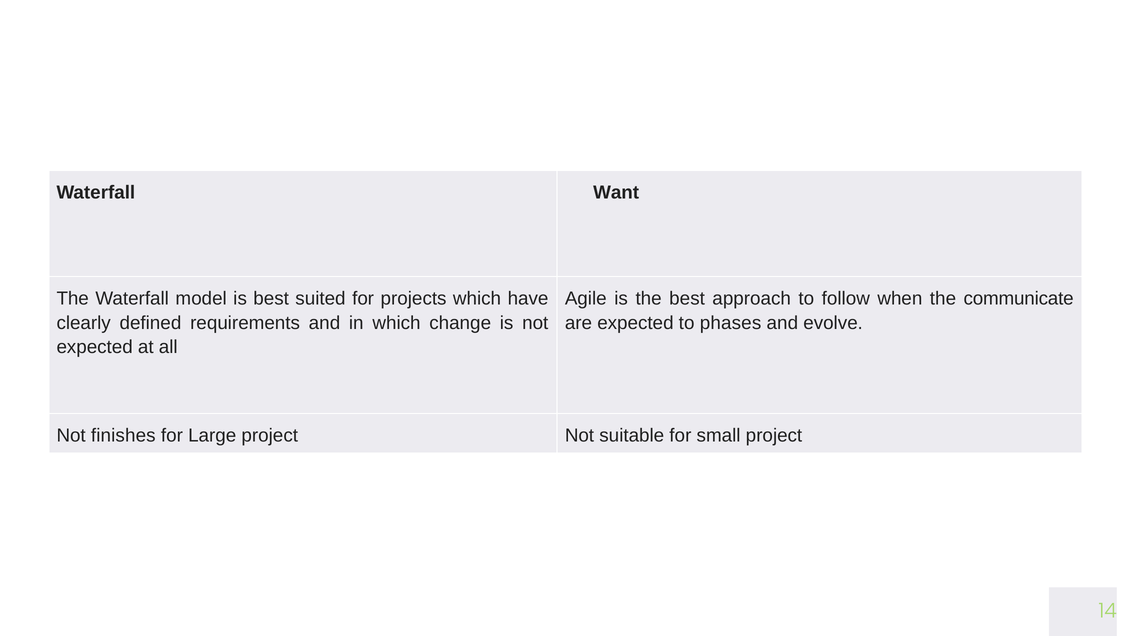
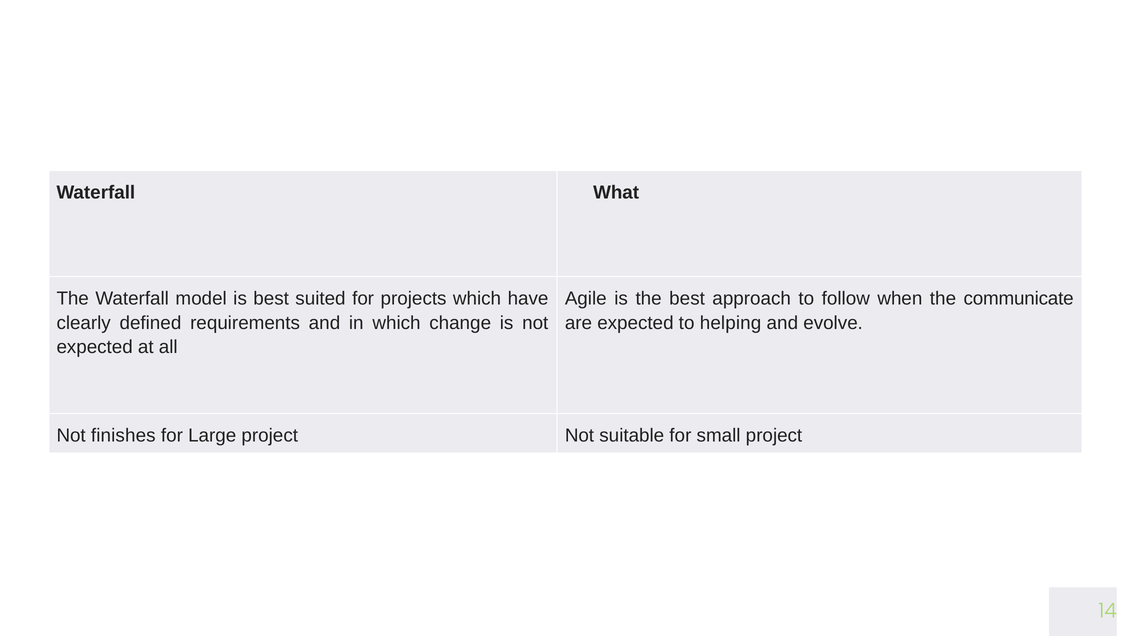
Want: Want -> What (616, 192)
phases: phases -> helping (731, 323)
